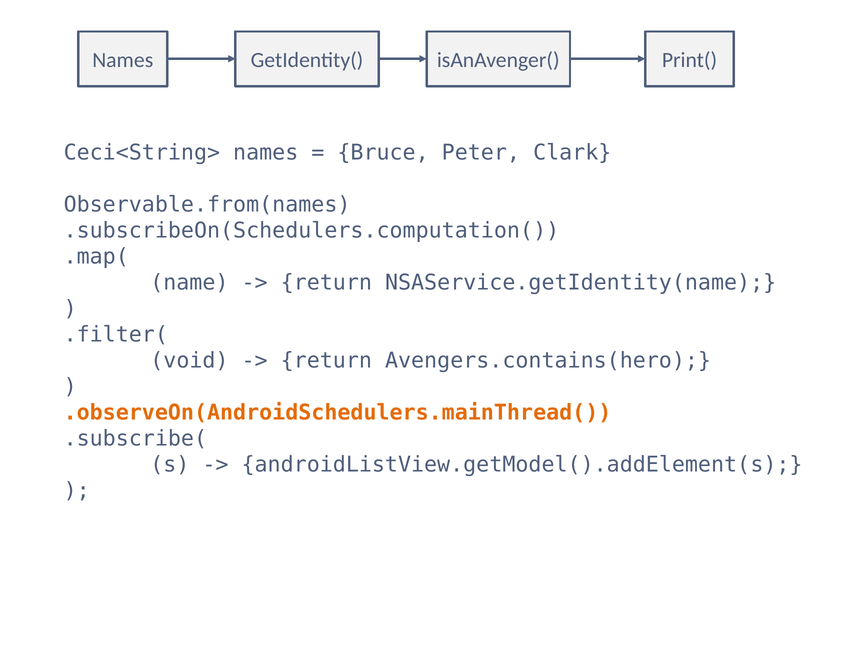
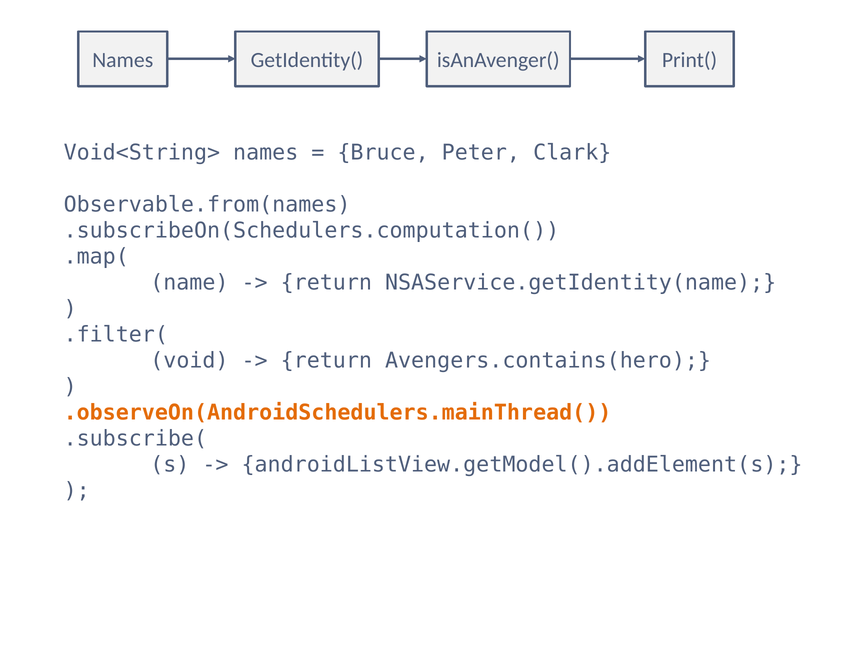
Ceci<String>: Ceci<String> -> Void<String> (142, 153)
